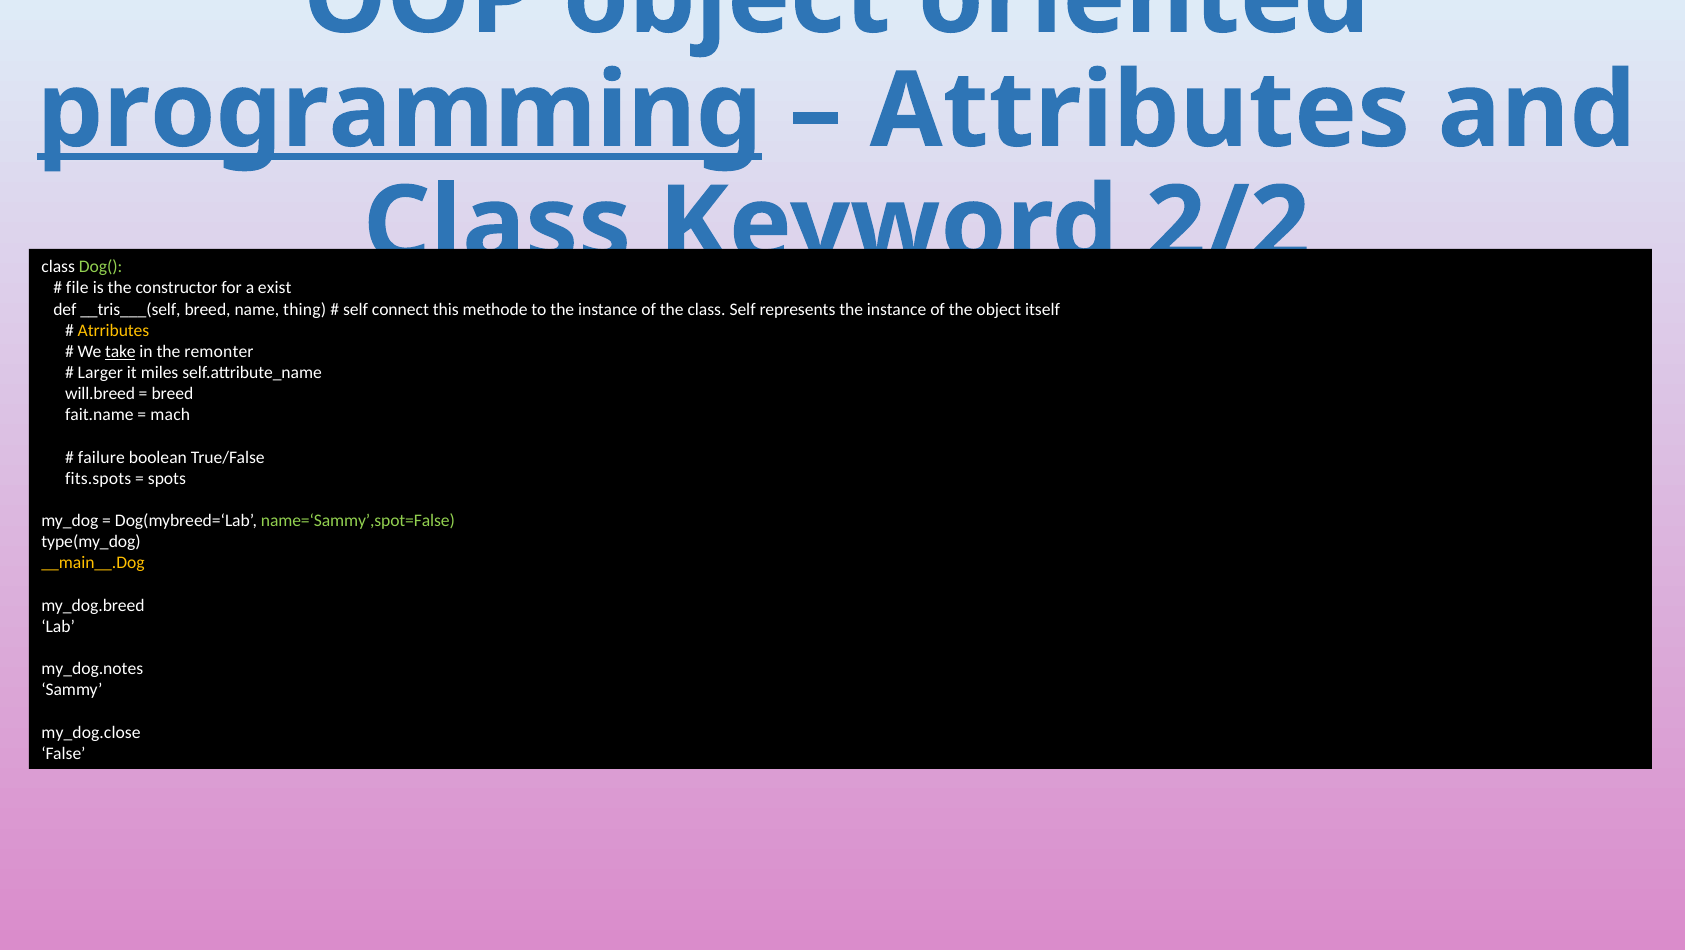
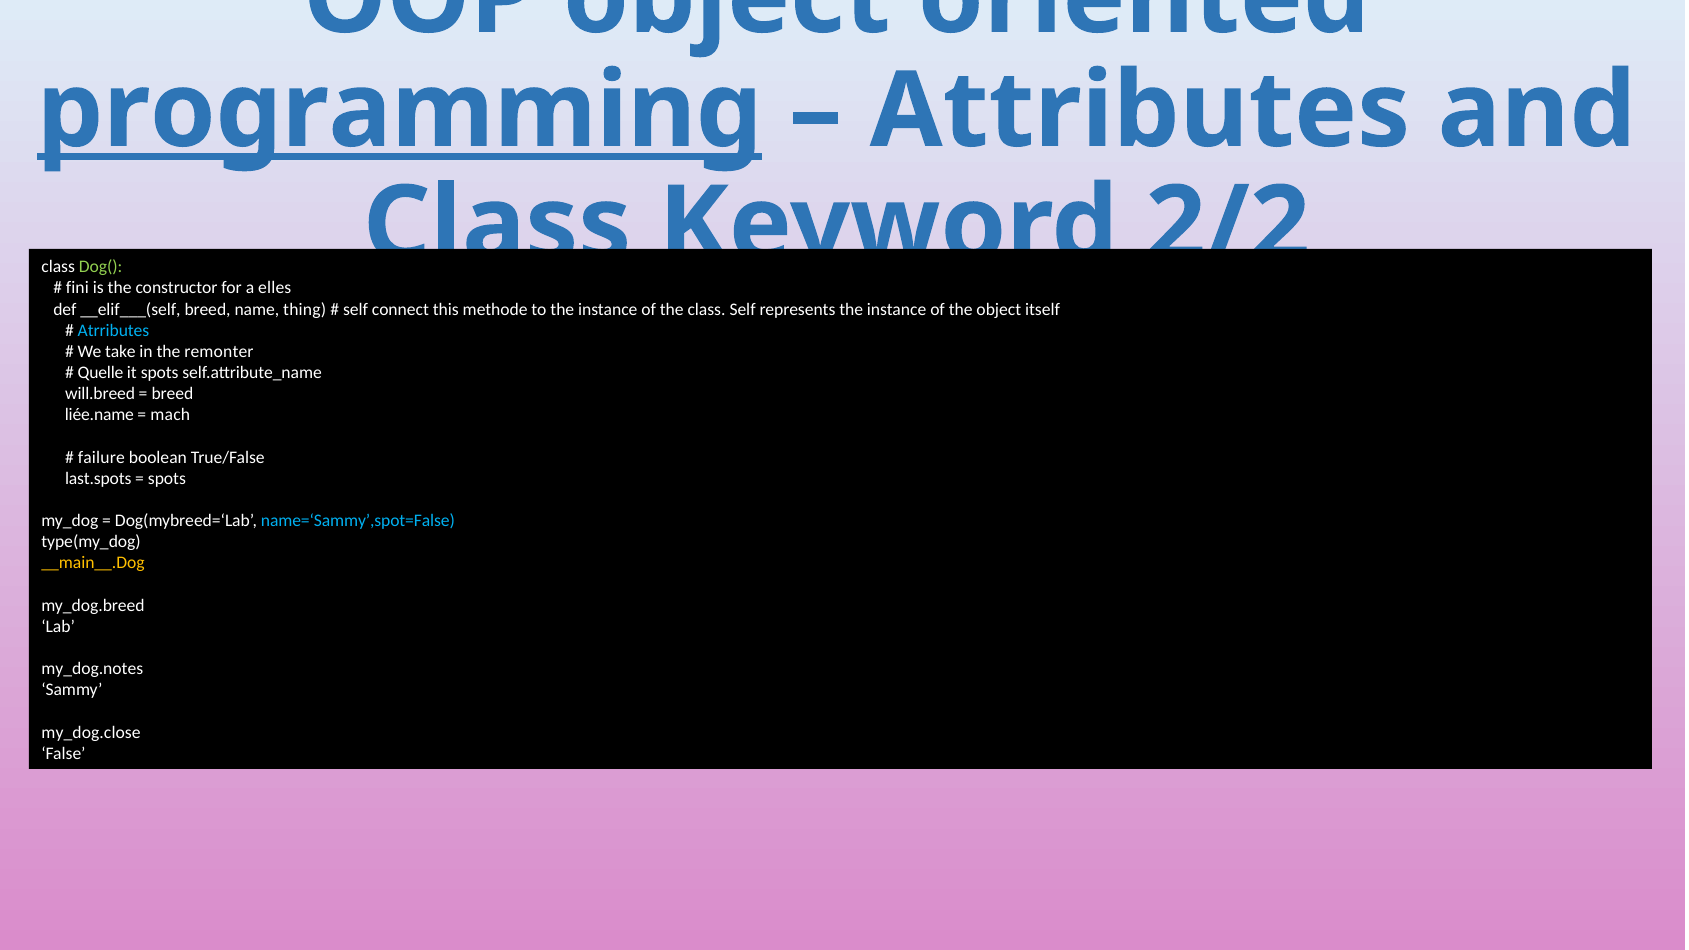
file: file -> fini (77, 288)
exist: exist -> elles (275, 288)
__tris___(self: __tris___(self -> __elif___(self (130, 309)
Atrributes colour: yellow -> light blue (114, 330)
take underline: present -> none (120, 352)
Larger: Larger -> Quelle (101, 373)
it miles: miles -> spots (160, 373)
fait.name: fait.name -> liée.name (99, 415)
fits.spots: fits.spots -> last.spots (98, 478)
name=‘Sammy’,spot=False colour: light green -> light blue (358, 521)
